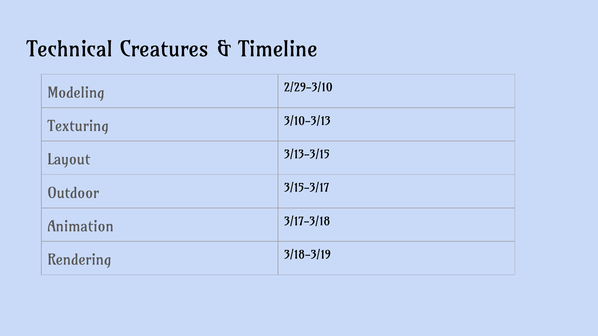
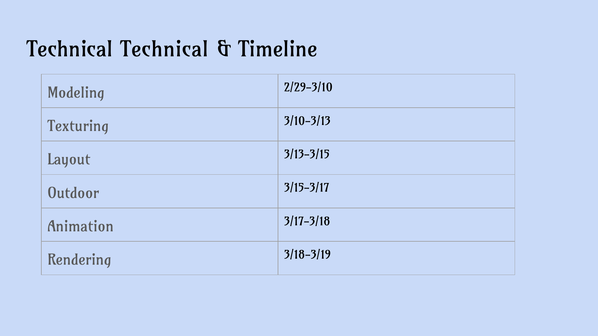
Technical Creatures: Creatures -> Technical (164, 50)
